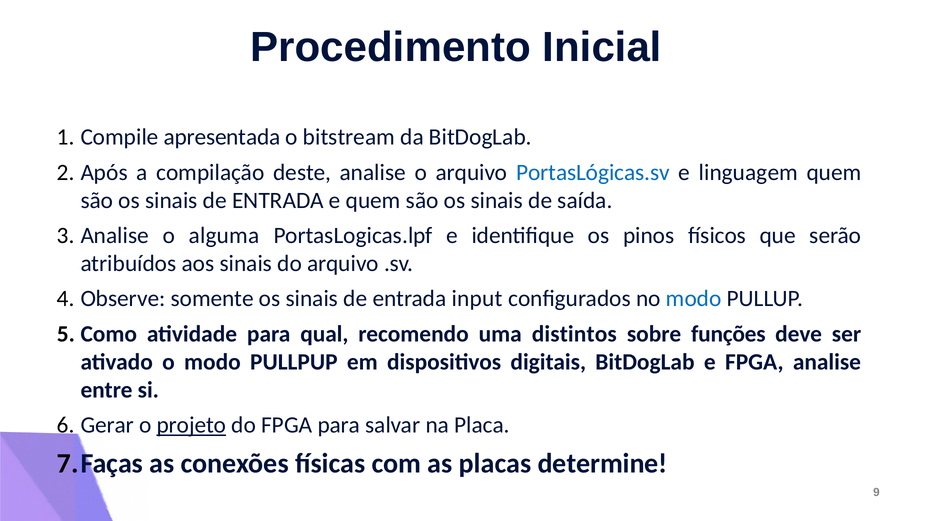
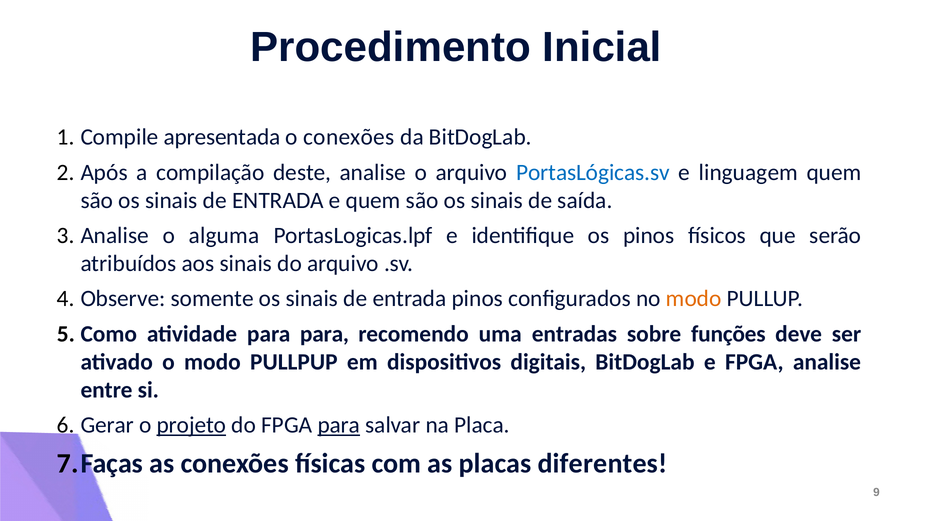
o bitstream: bitstream -> conexões (349, 137)
entrada input: input -> pinos (477, 299)
modo colour: blue -> orange (694, 299)
para qual: qual -> para (324, 334)
distintos: distintos -> entradas (574, 334)
para underline: none -> present (339, 425)
determine: determine -> diferentes (602, 463)
